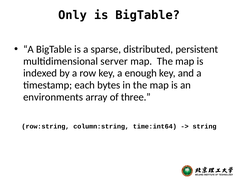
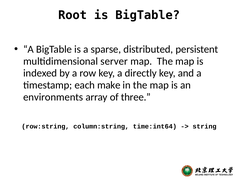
Only: Only -> Root (73, 15)
enough: enough -> directly (141, 73)
bytes: bytes -> make (109, 85)
